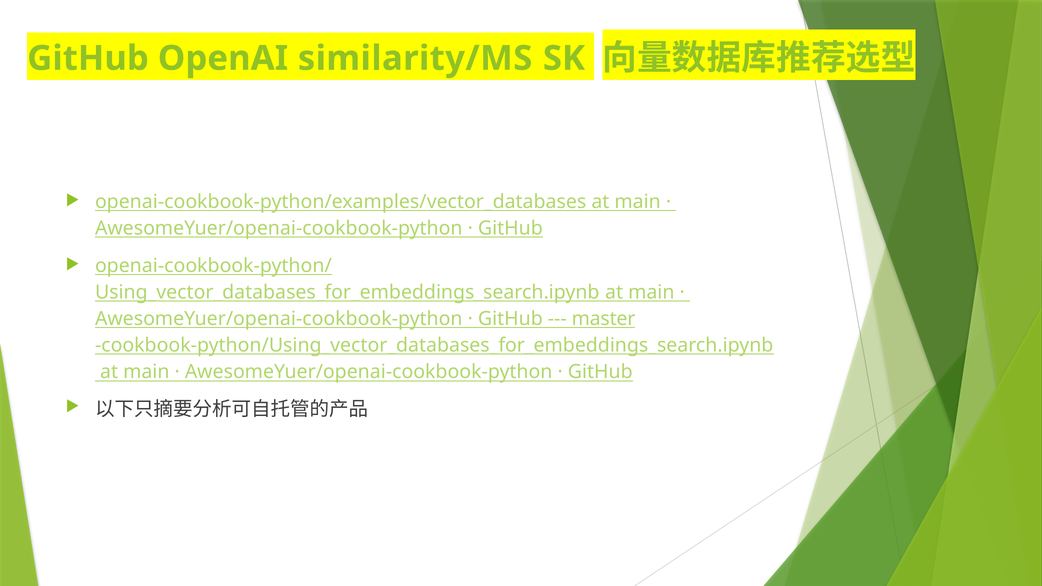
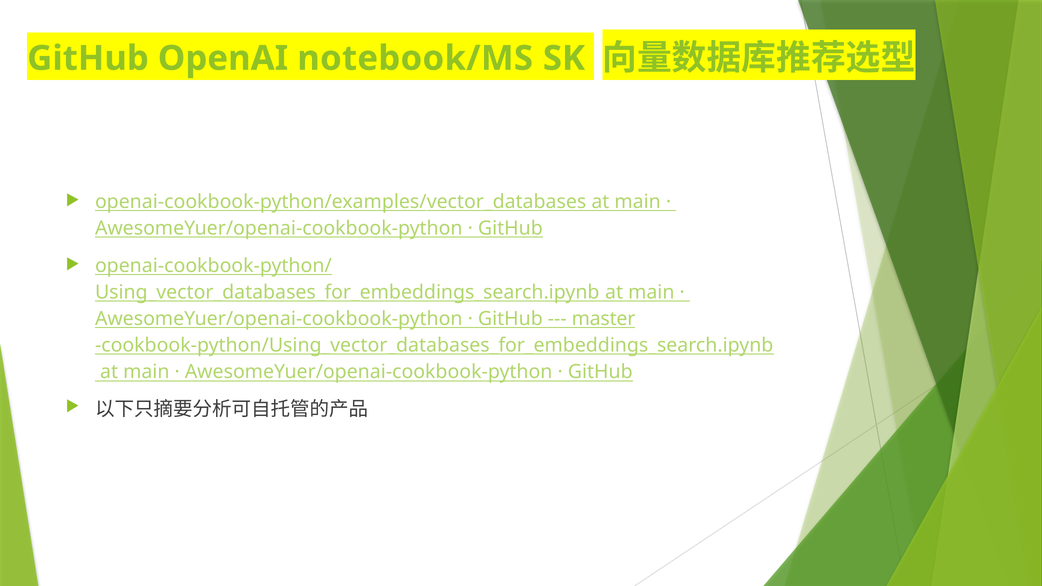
similarity/MS: similarity/MS -> notebook/MS (415, 58)
